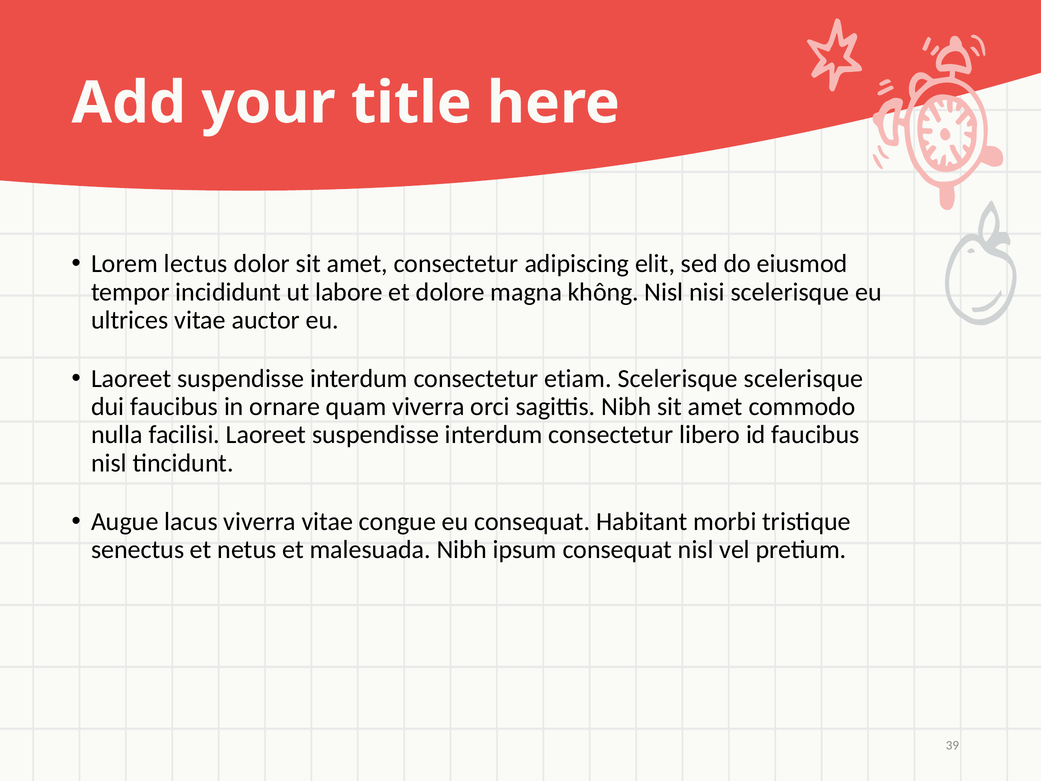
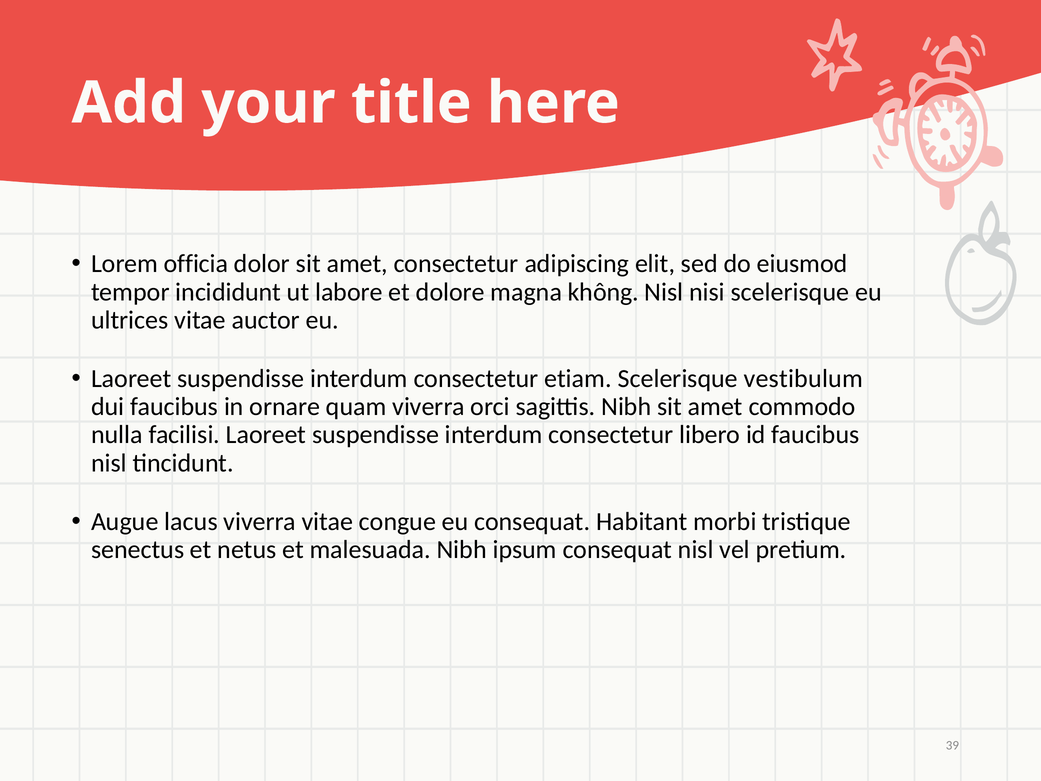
lectus: lectus -> officia (196, 264)
Scelerisque scelerisque: scelerisque -> vestibulum (803, 378)
